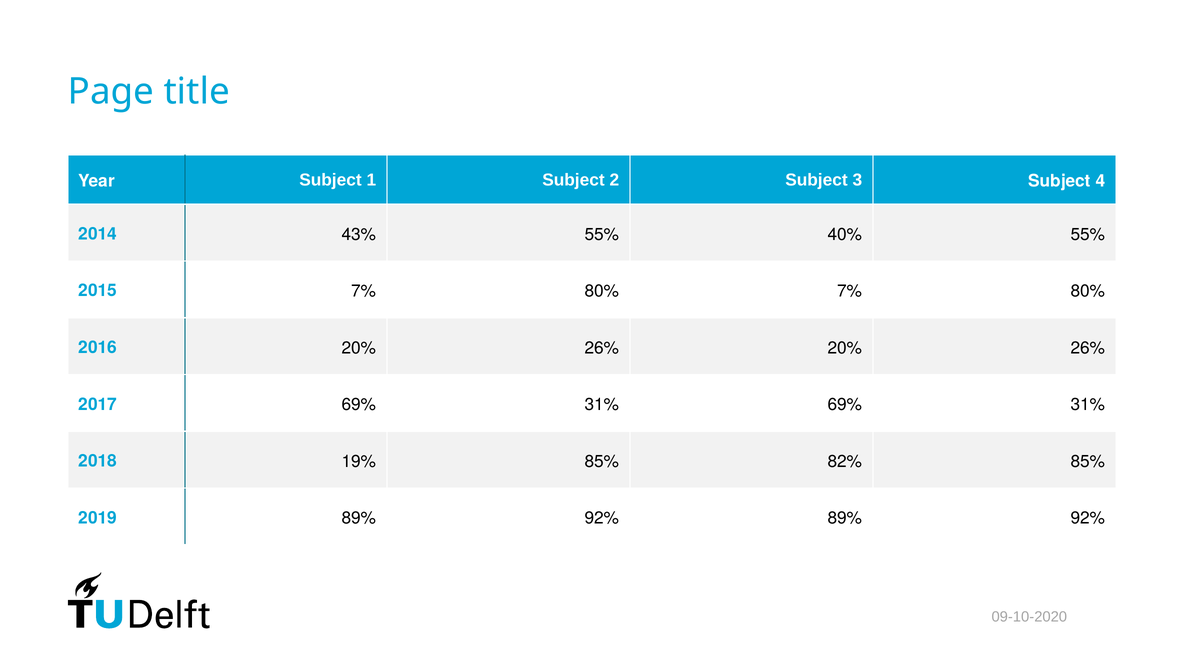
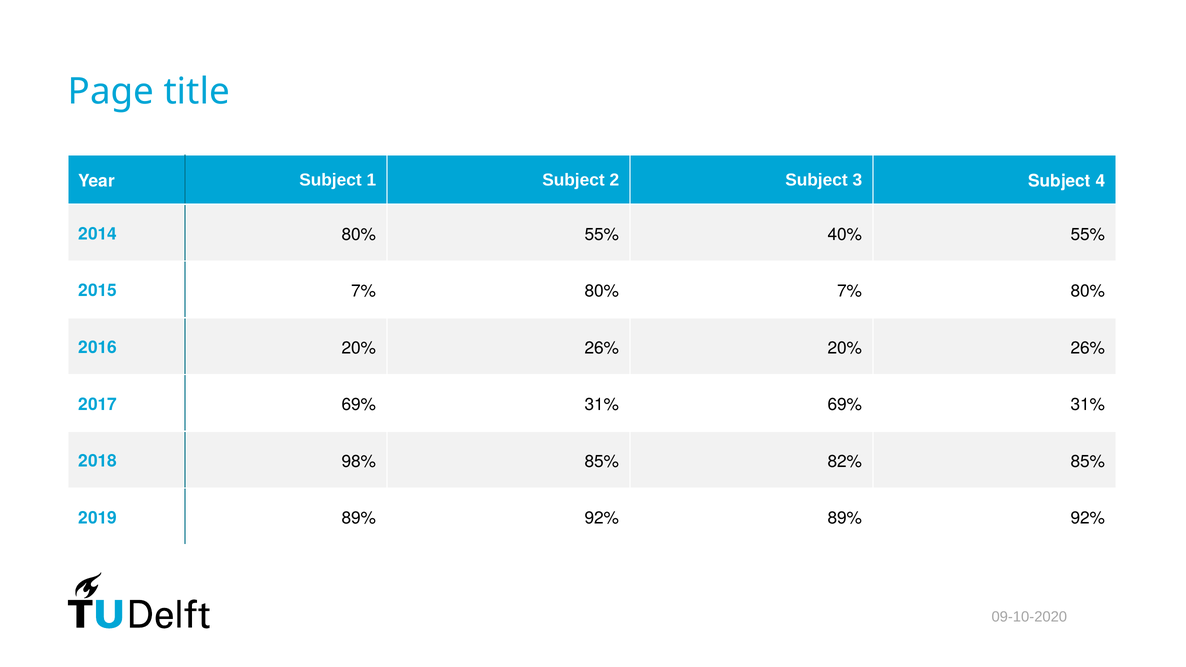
2014 43%: 43% -> 80% (359, 234)
19%: 19% -> 98% (359, 461)
